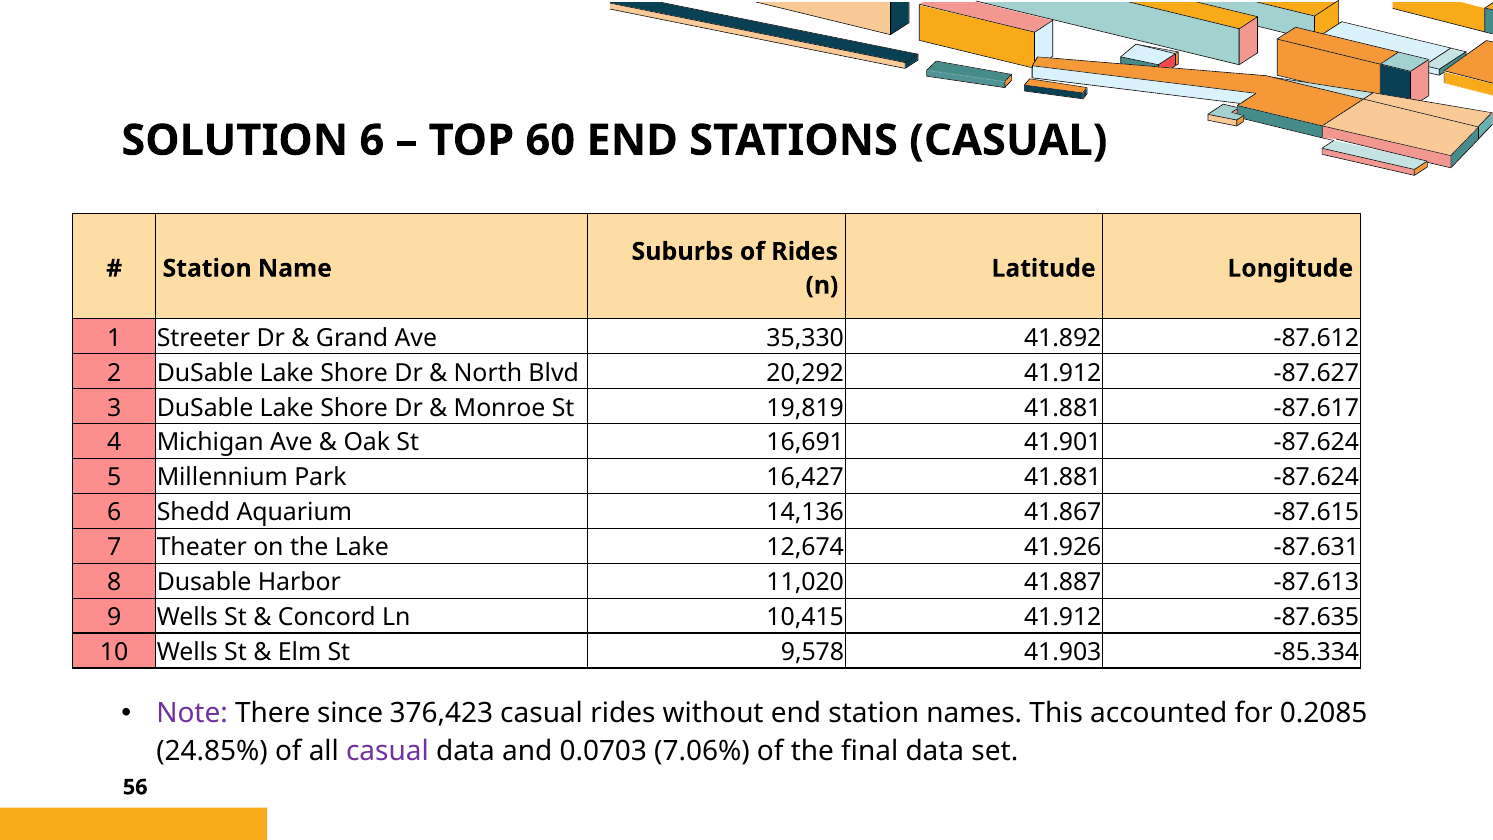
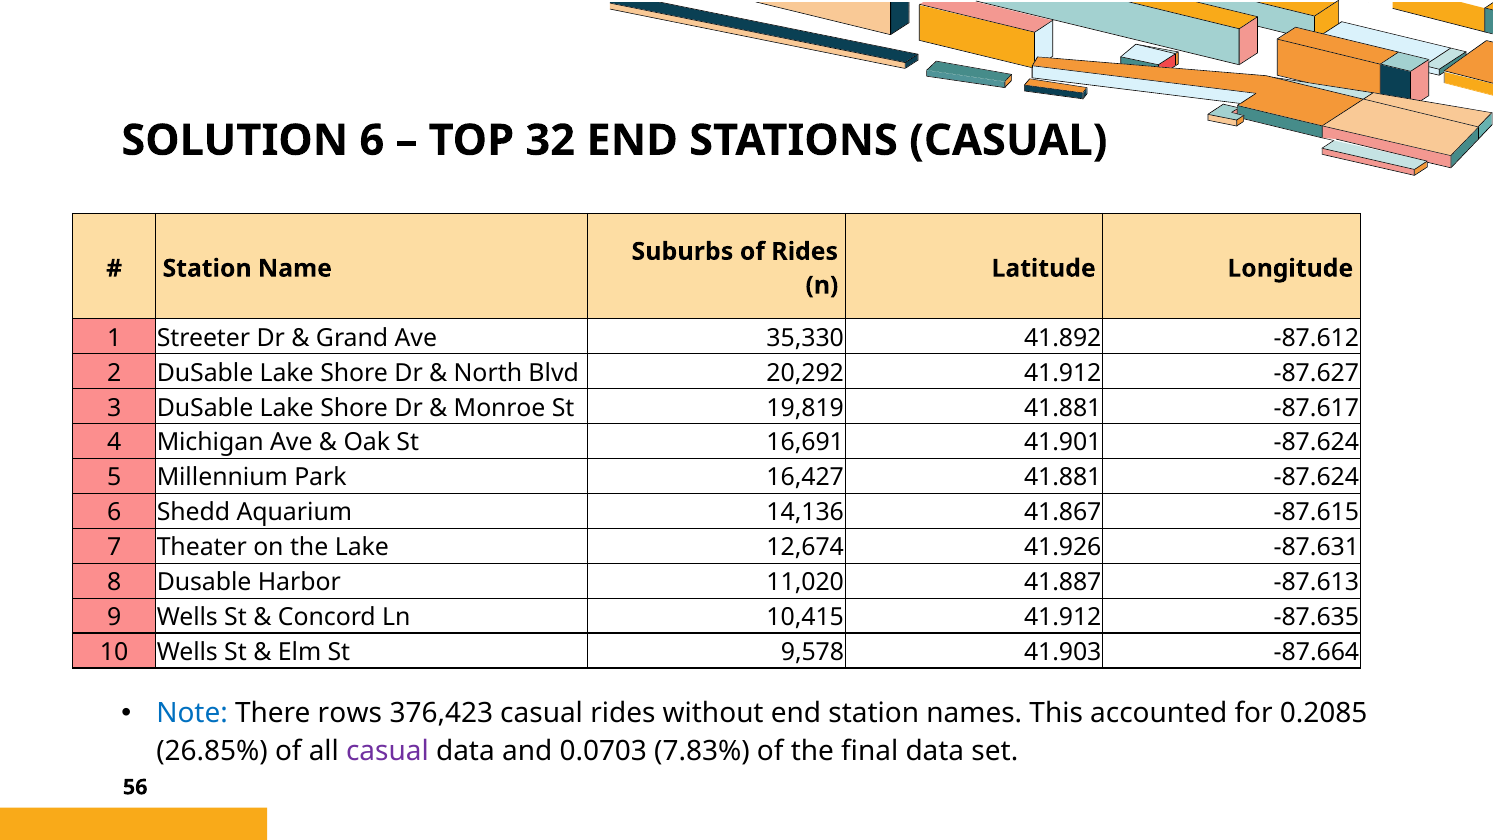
60: 60 -> 32 (550, 140)
-85.334: -85.334 -> -87.664 (1316, 652)
Note colour: purple -> blue (192, 713)
since: since -> rows (350, 713)
24.85%: 24.85% -> 26.85% (212, 751)
7.06%: 7.06% -> 7.83% (702, 751)
